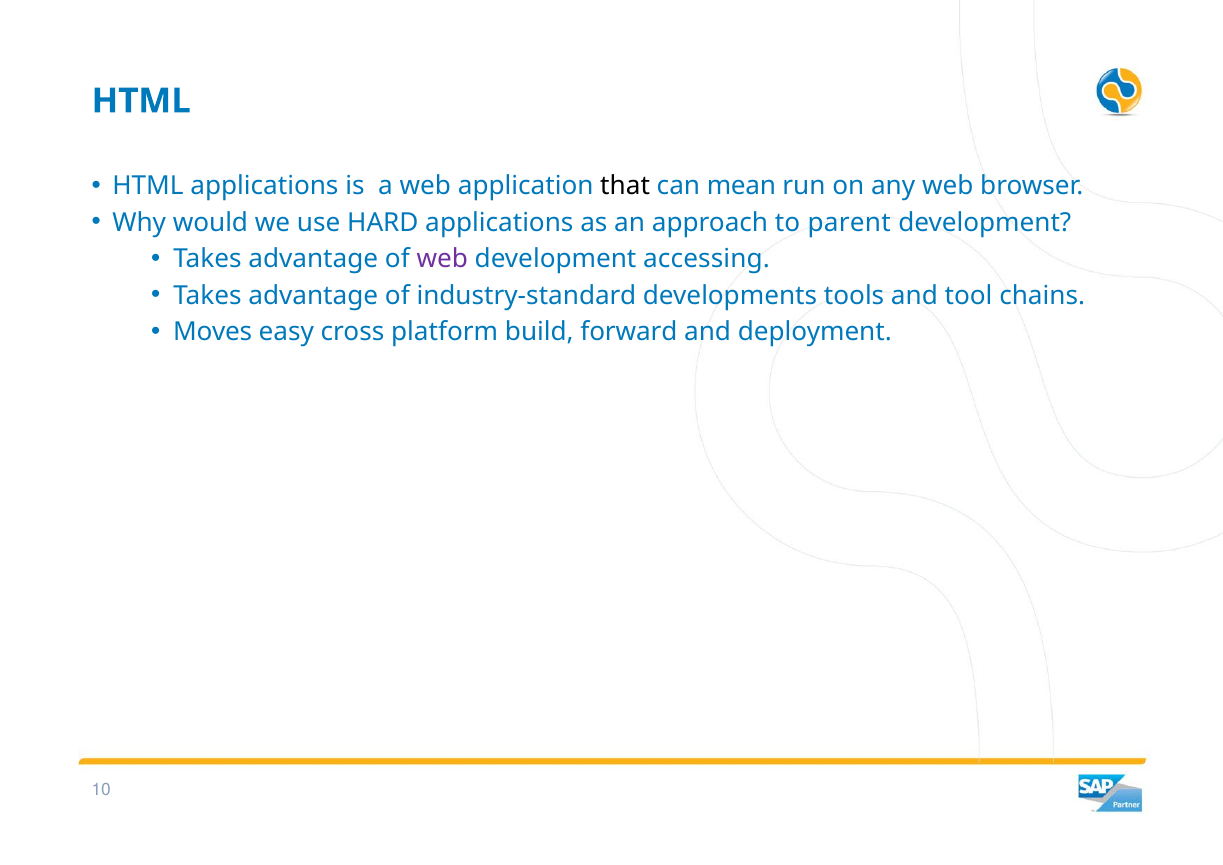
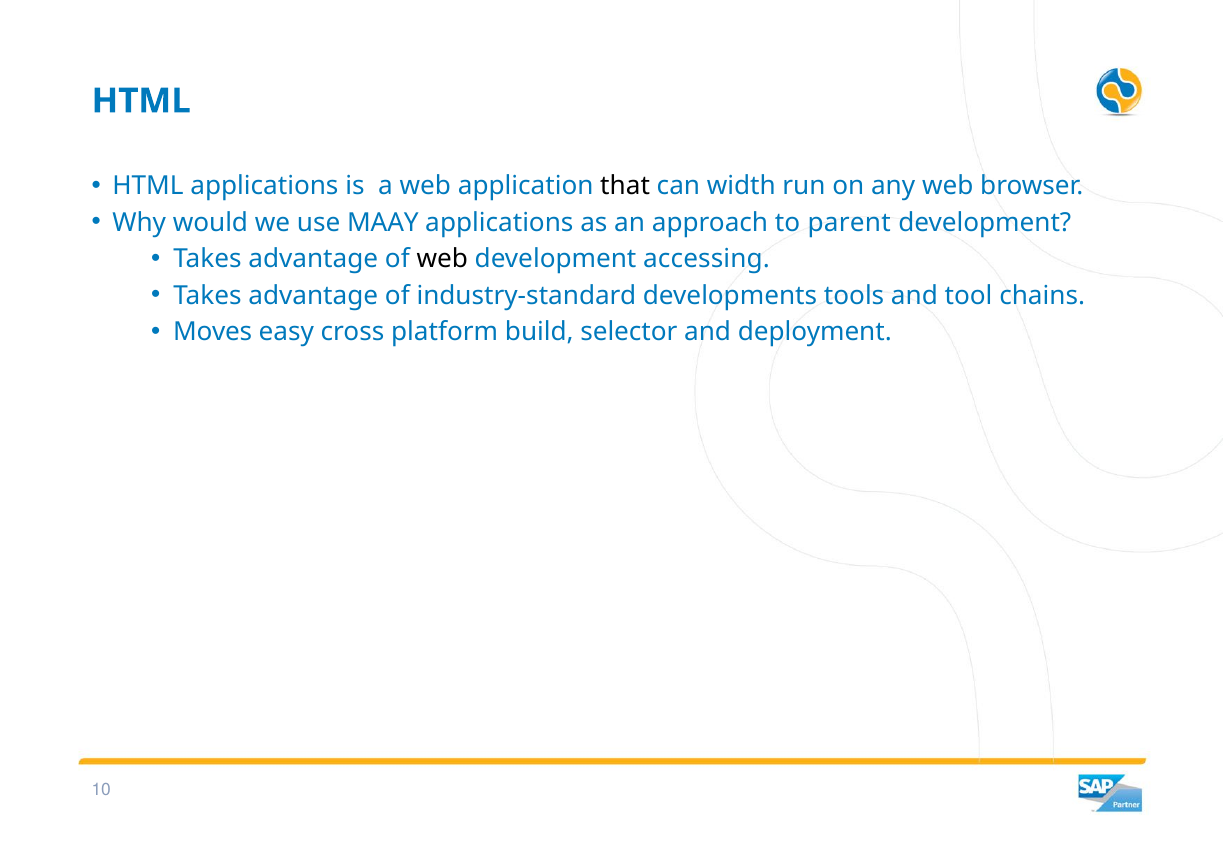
mean: mean -> width (741, 186)
HARD: HARD -> MAAY (383, 222)
web colour: purple -> black (442, 259)
forward: forward -> selector (629, 332)
